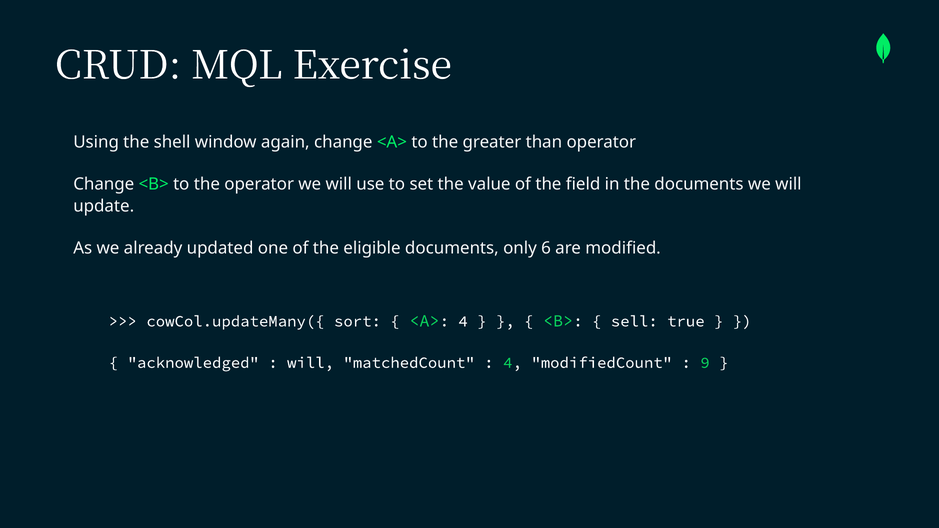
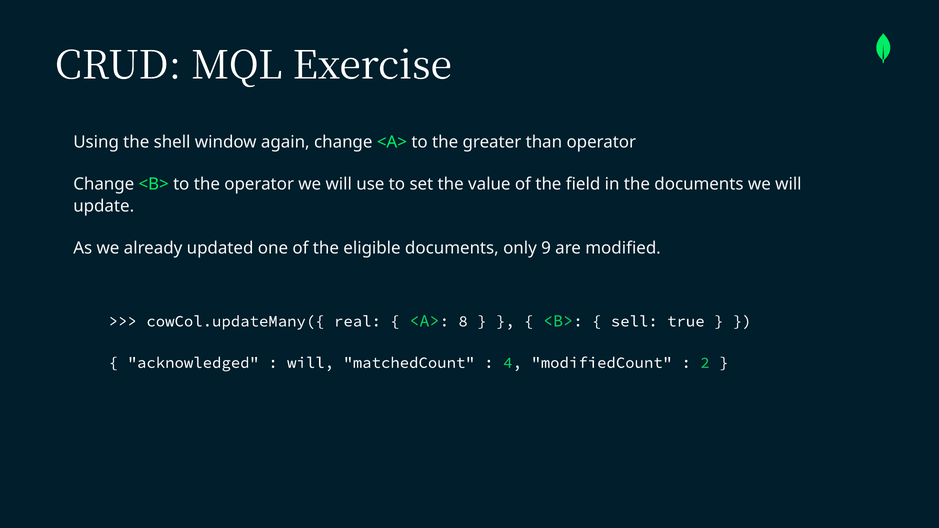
6: 6 -> 9 (546, 248)
sort: sort -> real (357, 321)
<A> 4: 4 -> 8 (463, 321)
9: 9 -> 2 (705, 363)
